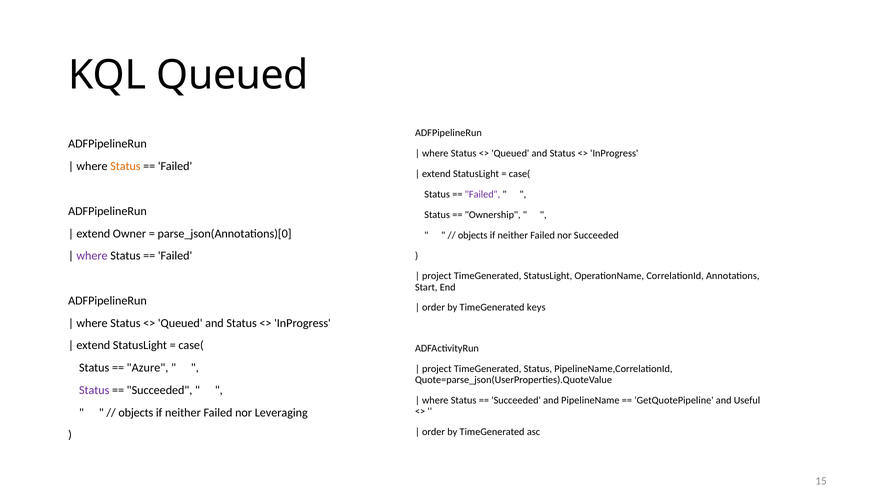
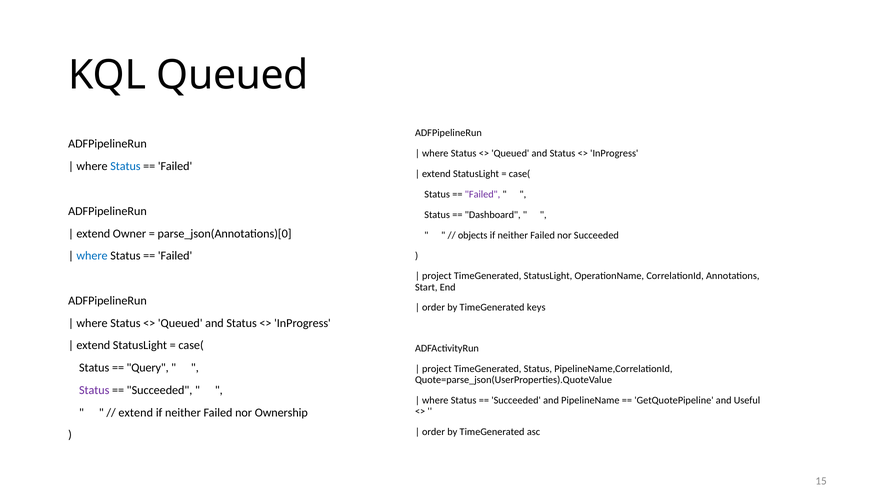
Status colour: orange -> blue (125, 166)
Ownership: Ownership -> Dashboard (493, 215)
where colour: purple -> blue (92, 256)
Azure: Azure -> Query (148, 367)
objects: objects -> extend (136, 412)
Leveraging: Leveraging -> Ownership (281, 412)
